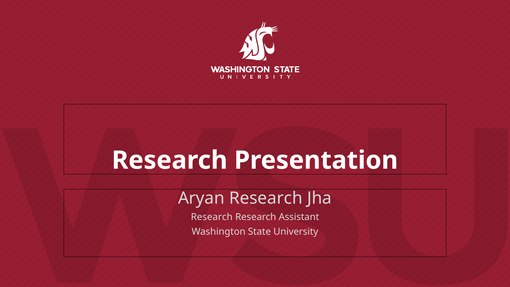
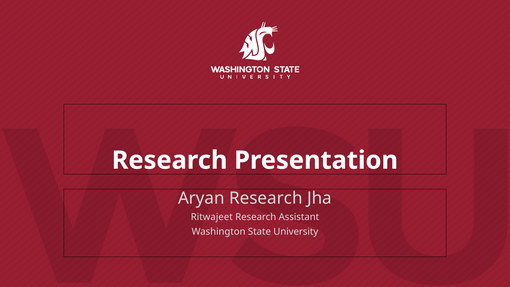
Research: Research -> Ritwajeet (212, 217)
